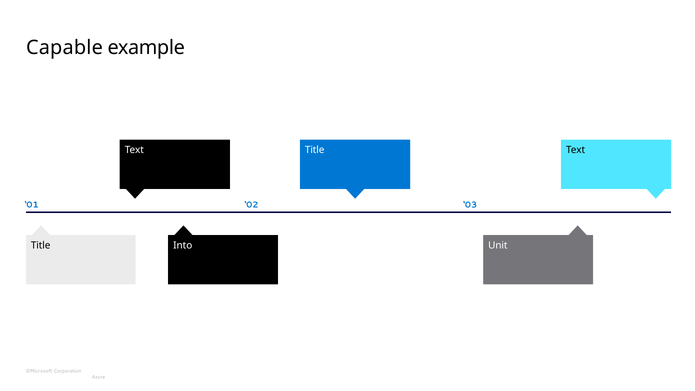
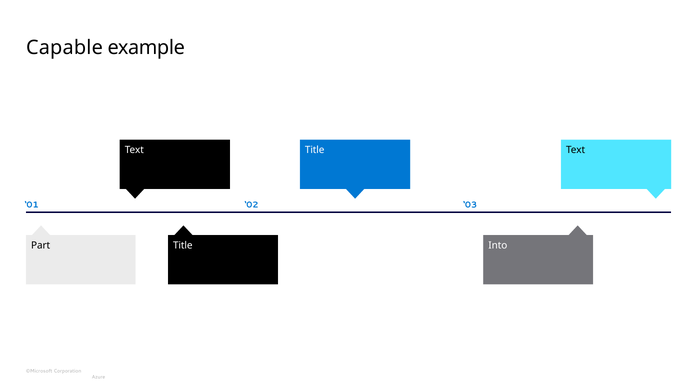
Title: Title -> Part (41, 245)
Into: Into -> Title (183, 245)
Unit: Unit -> Into (498, 245)
